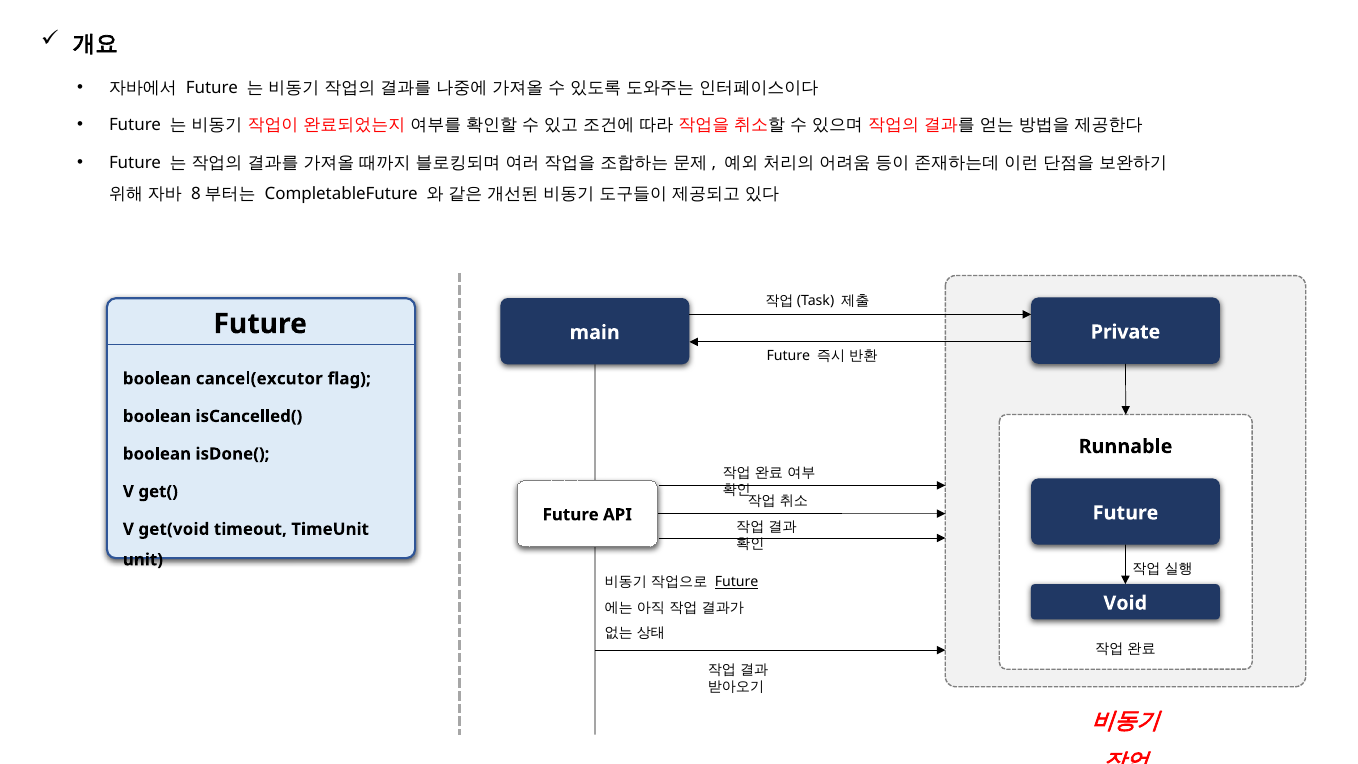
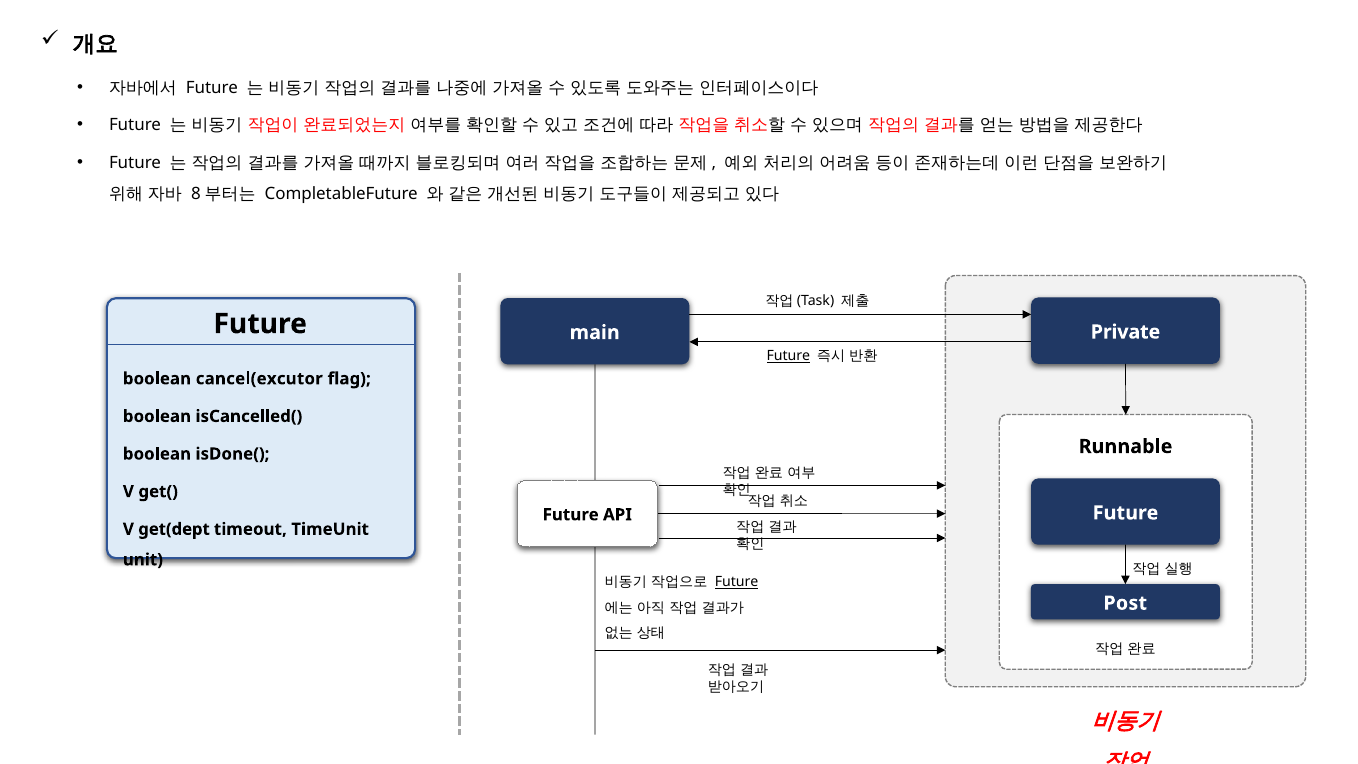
Future underline: none -> present (788, 356)
get(void: get(void -> get(dept (174, 529)
Void: Void -> Post (1125, 603)
